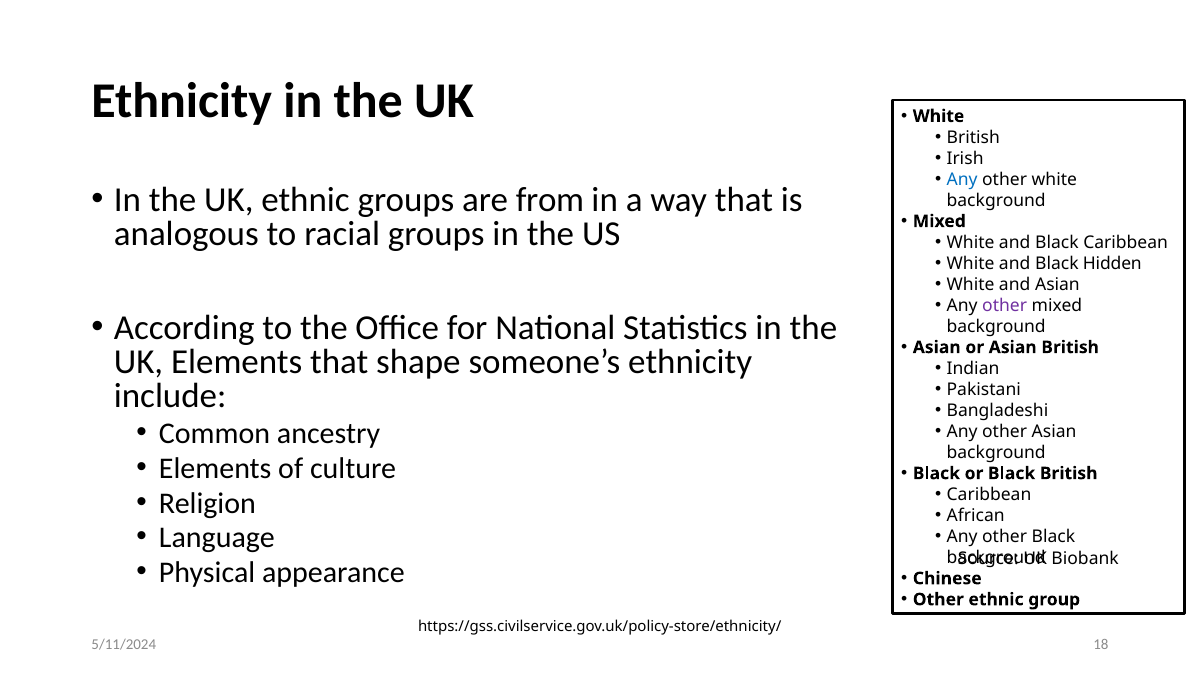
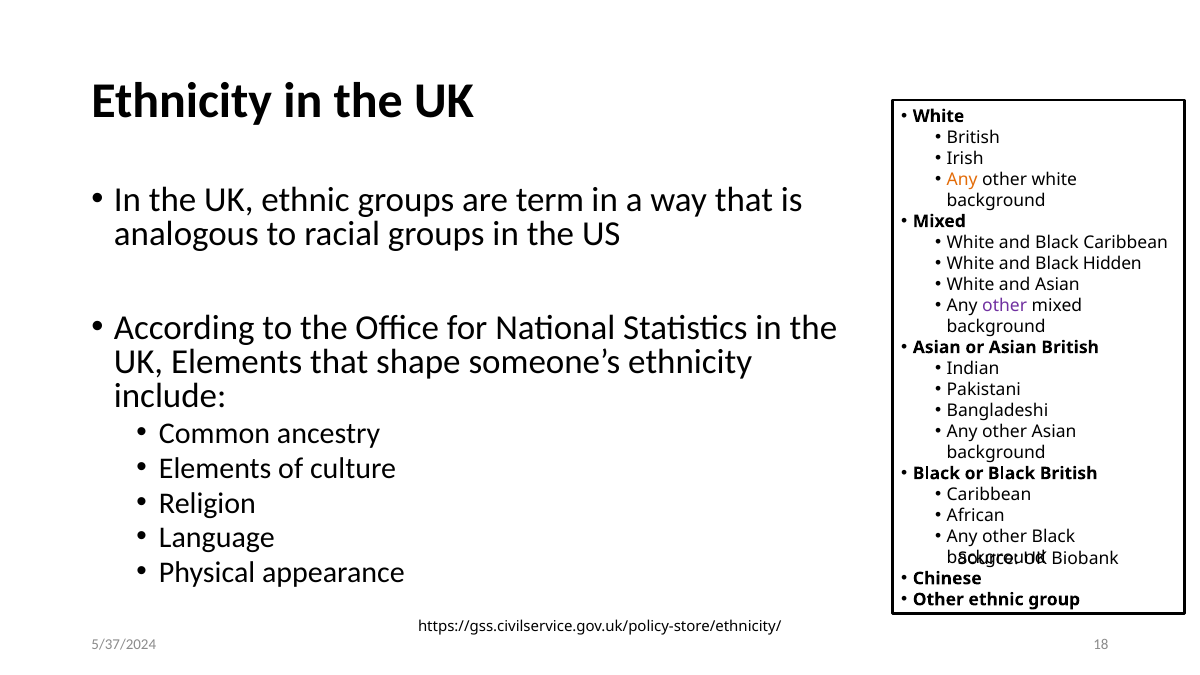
Any colour: blue -> orange (962, 179)
from: from -> term (550, 200)
5/11/2024: 5/11/2024 -> 5/37/2024 (124, 645)
